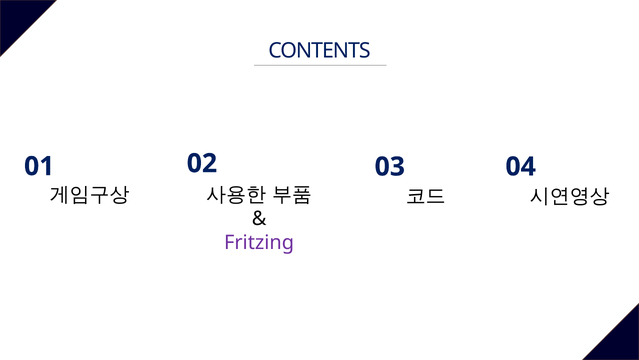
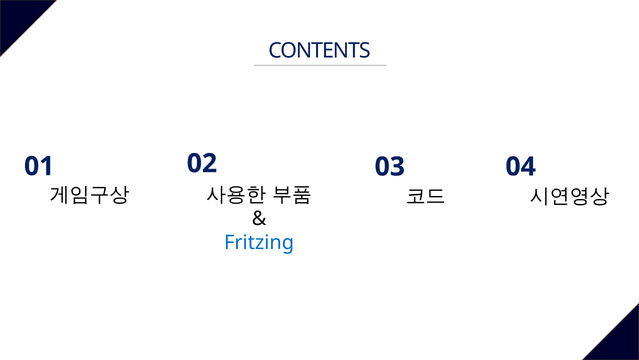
Fritzing colour: purple -> blue (259, 242)
